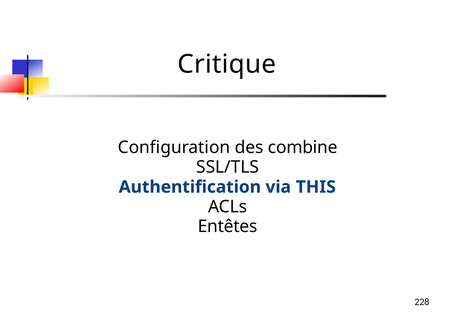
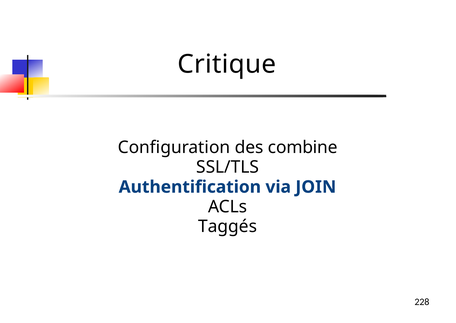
THIS: THIS -> JOIN (316, 187)
Entêtes: Entêtes -> Taggés (228, 226)
